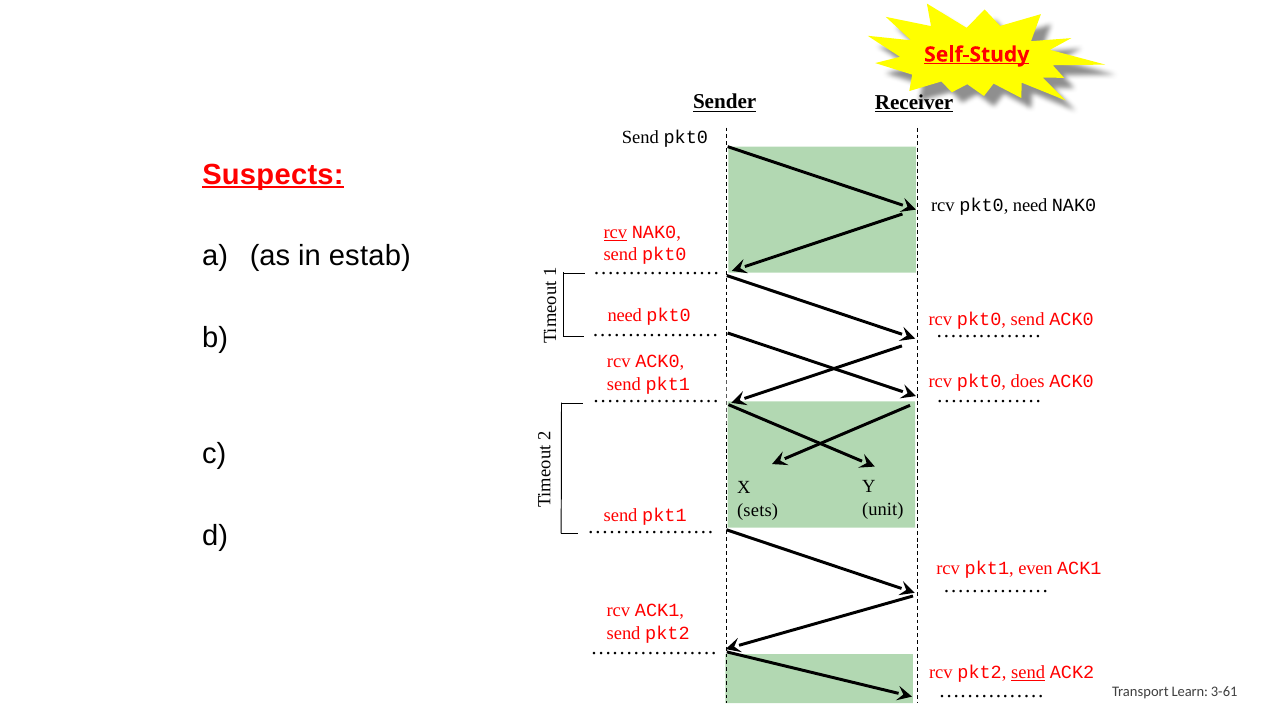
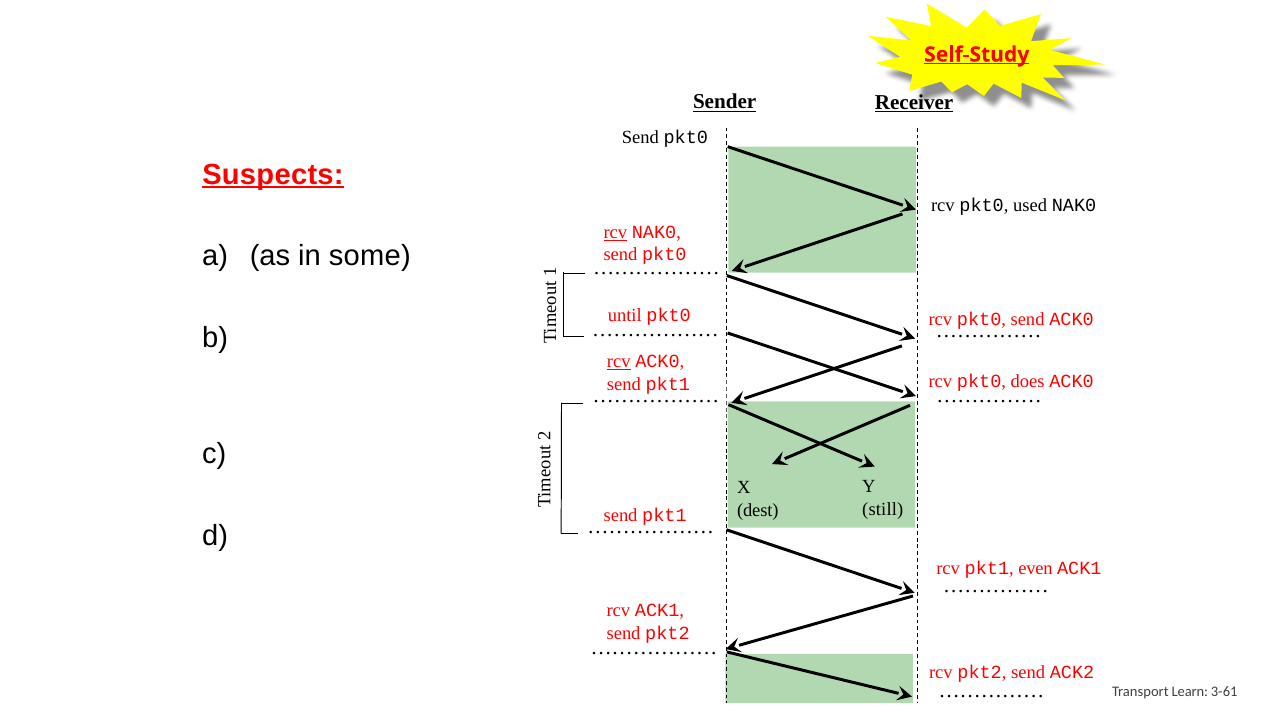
rcv pkt0 need: need -> used (1030, 206)
estab: estab -> some (370, 256)
need: need -> until (625, 315)
rcv underline: none -> present (619, 362)
unit: unit -> still (883, 509)
sets: sets -> dest (758, 510)
send underline: present -> none (1028, 672)
